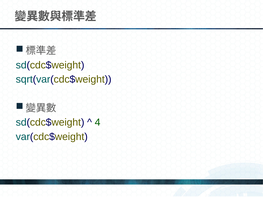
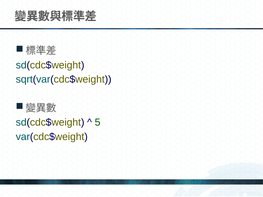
4: 4 -> 5 (98, 123)
